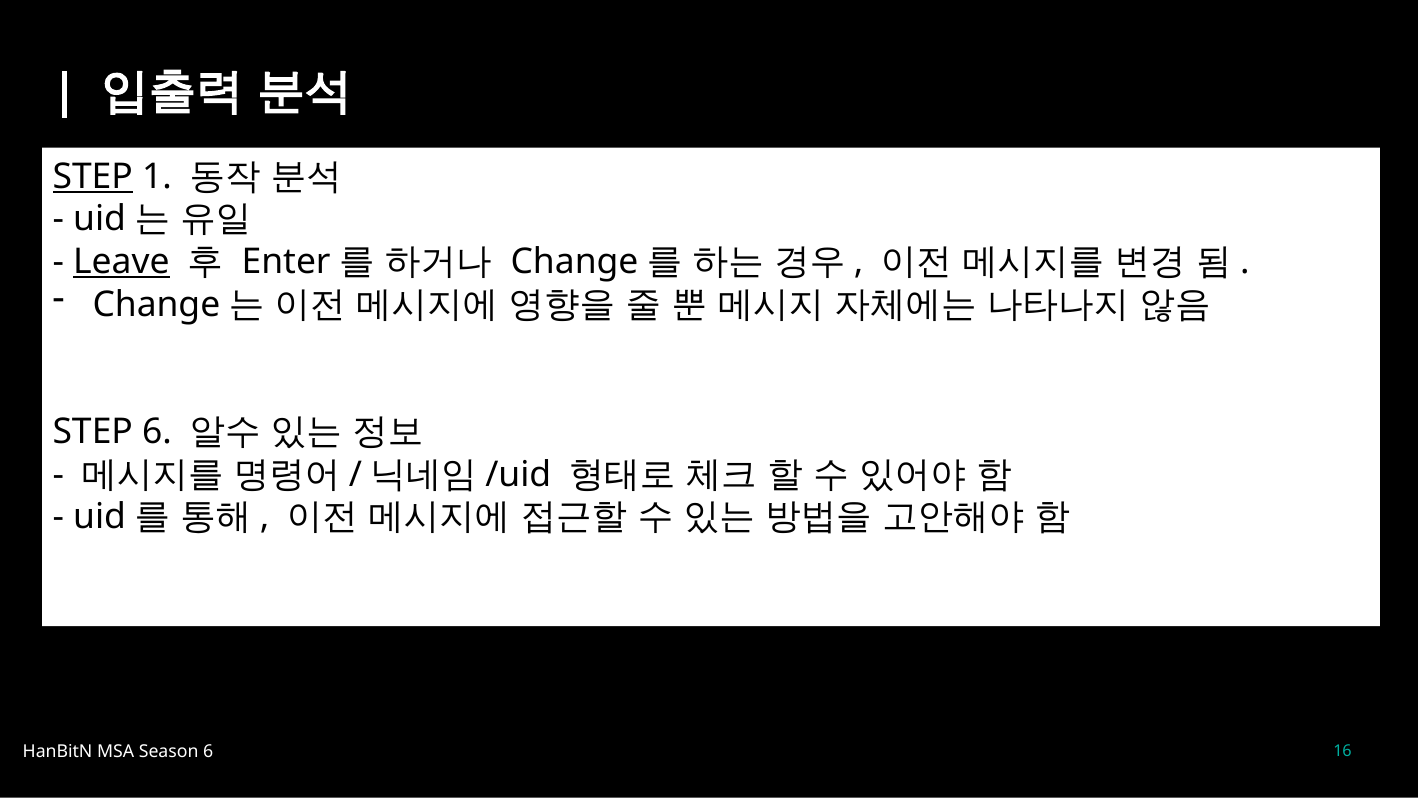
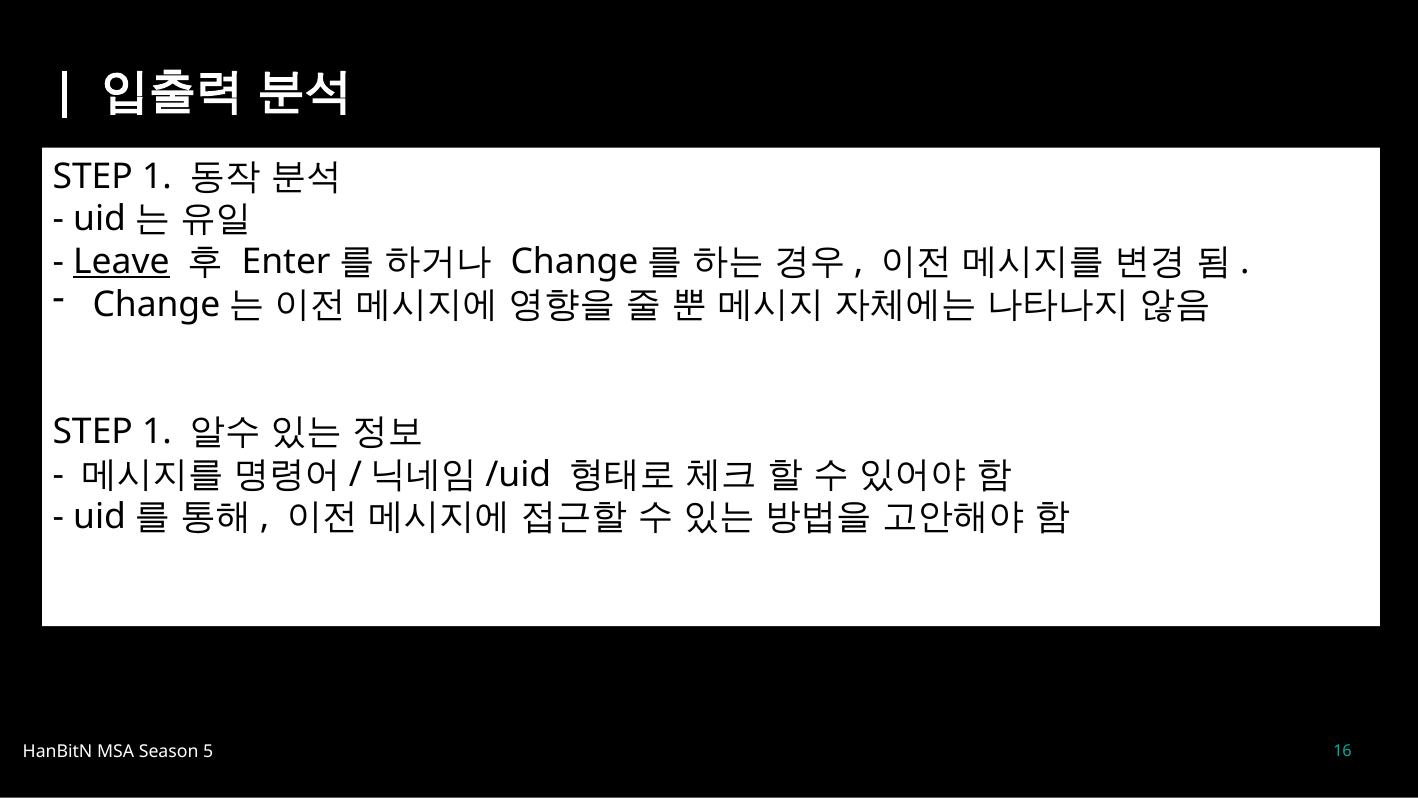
STEP underline: present -> none (93, 177)
6: 6 -> 1 (157, 432)
6: 6 -> 5 (208, 751)
